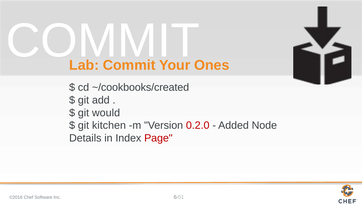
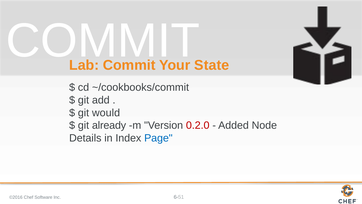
Ones: Ones -> State (212, 65)
~/cookbooks/created: ~/cookbooks/created -> ~/cookbooks/commit (141, 87)
kitchen: kitchen -> already (109, 125)
Page colour: red -> blue (158, 138)
